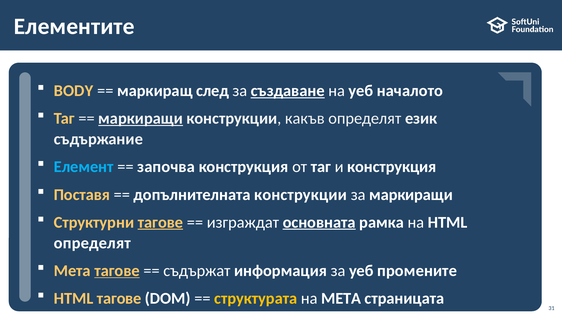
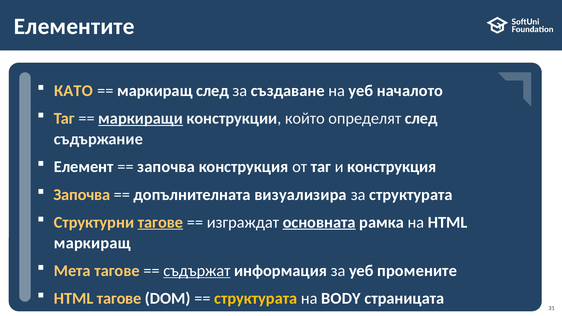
BODY: BODY -> КАТО (74, 91)
създаване underline: present -> none (288, 91)
какъв: какъв -> който (305, 119)
определят език: език -> след (421, 119)
Елемент colour: light blue -> white (84, 167)
Поставя: Поставя -> Започва (82, 195)
допълнителната конструкции: конструкции -> визуализира (301, 195)
за маркиращи: маркиращи -> структурата (411, 195)
определят: определят -> маркиращ (92, 243)
тагове underline: present -> none (117, 271)
съдържат underline: none -> present (197, 271)
на МЕТА: МЕТА -> BODY (341, 298)
